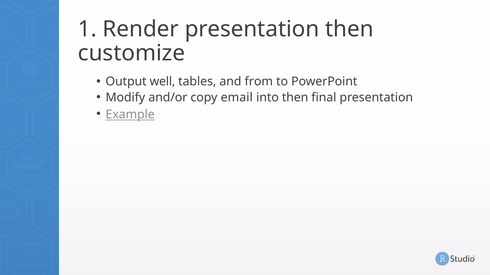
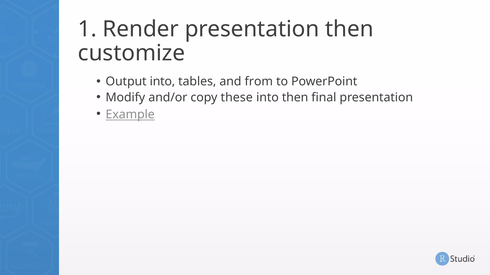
Output well: well -> into (162, 82)
email: email -> these (237, 98)
